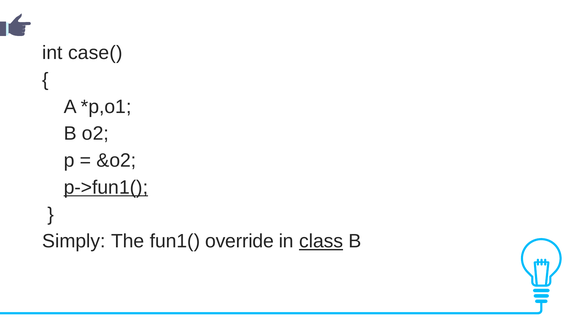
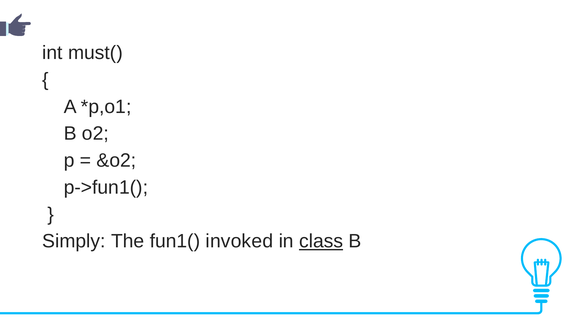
case(: case( -> must( (95, 53)
p->fun1( underline: present -> none (106, 188)
override: override -> invoked (239, 241)
